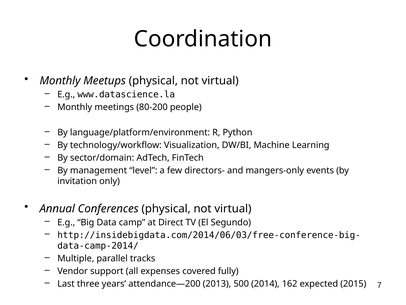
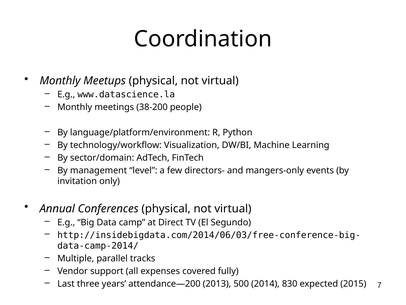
80-200: 80-200 -> 38-200 (152, 107)
162: 162 -> 830 (290, 283)
